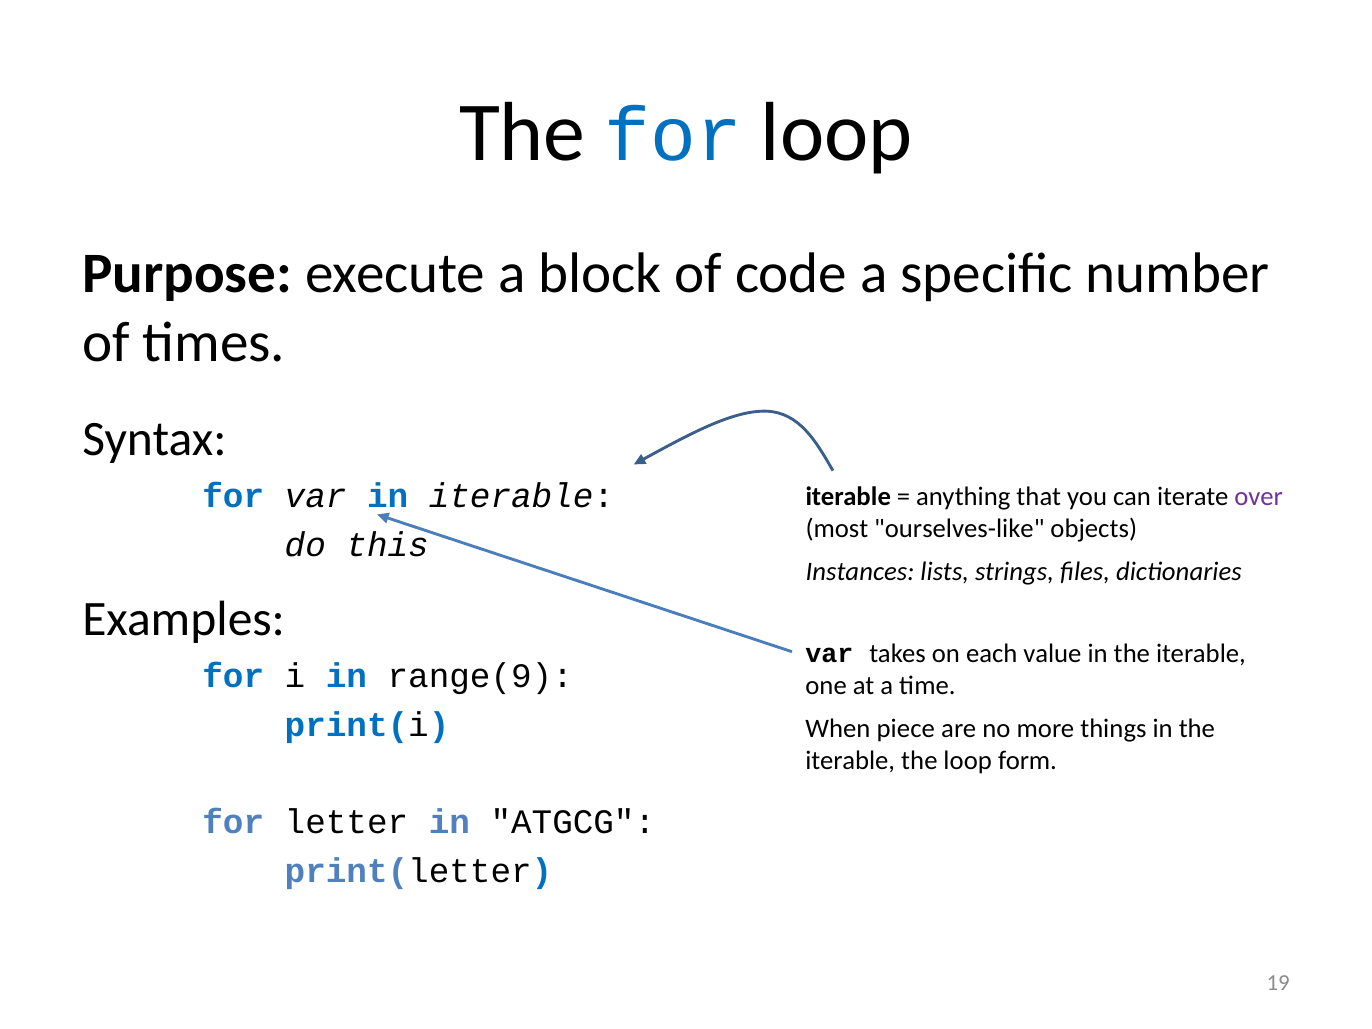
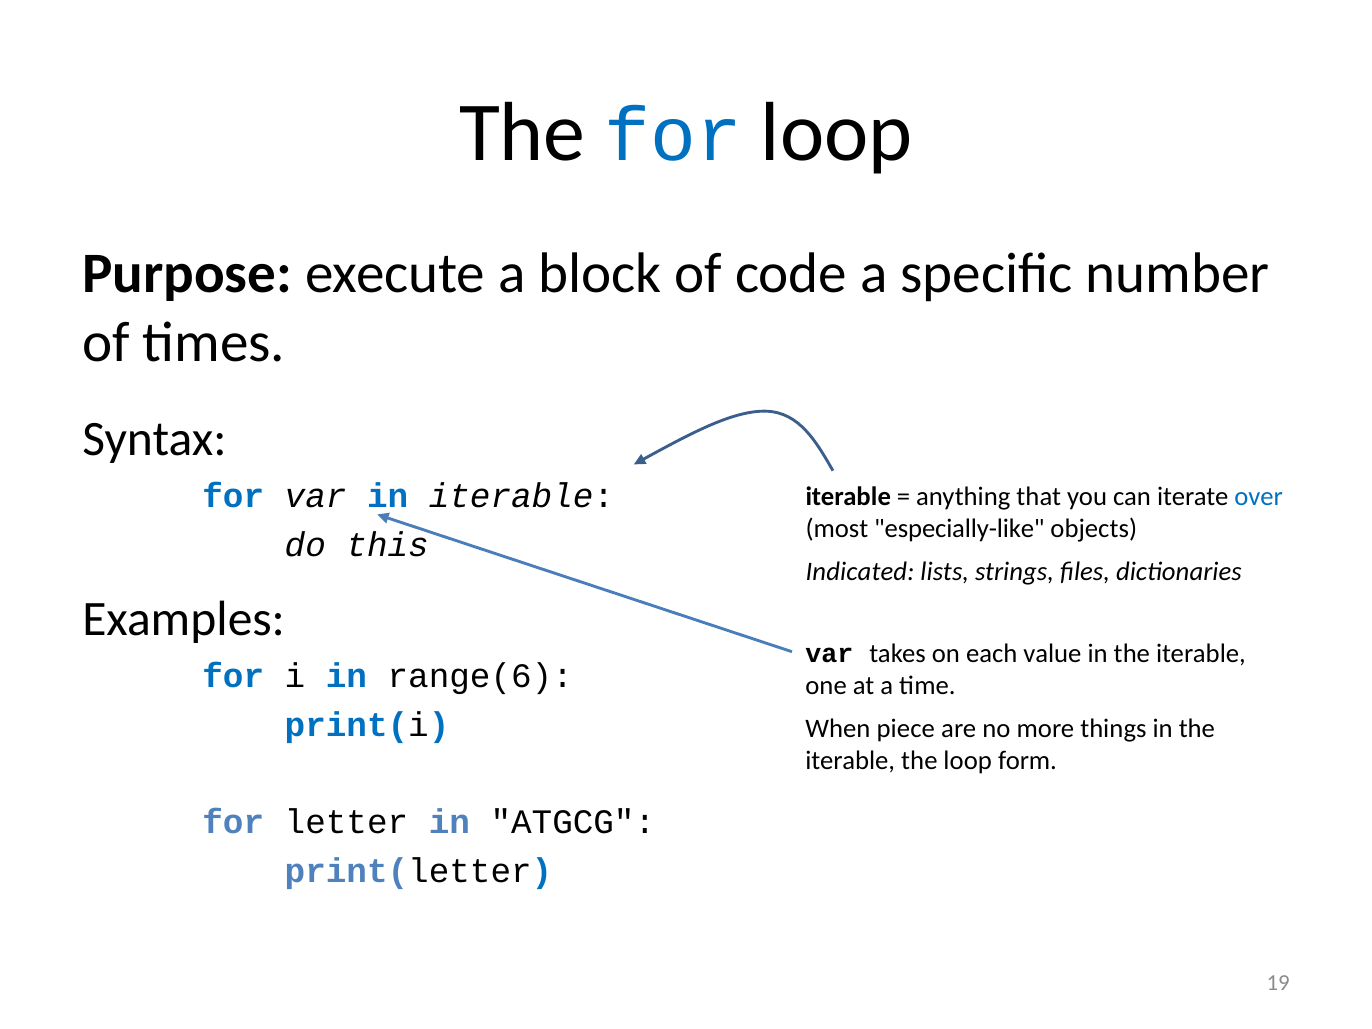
over colour: purple -> blue (1259, 497)
ourselves-like: ourselves-like -> especially-like (959, 529)
Instances: Instances -> Indicated (860, 572)
range(9: range(9 -> range(6 (480, 676)
